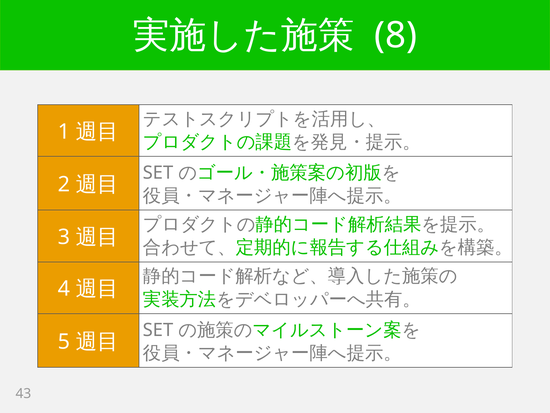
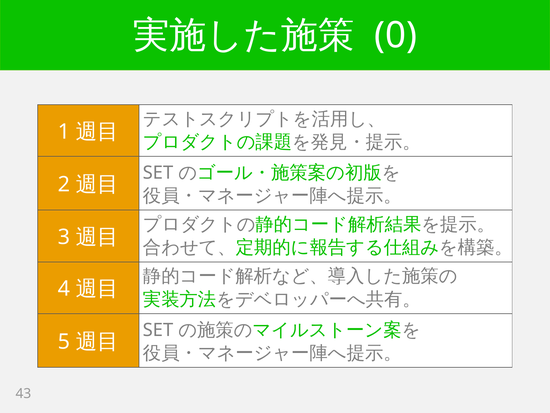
8: 8 -> 0 (396, 35)
